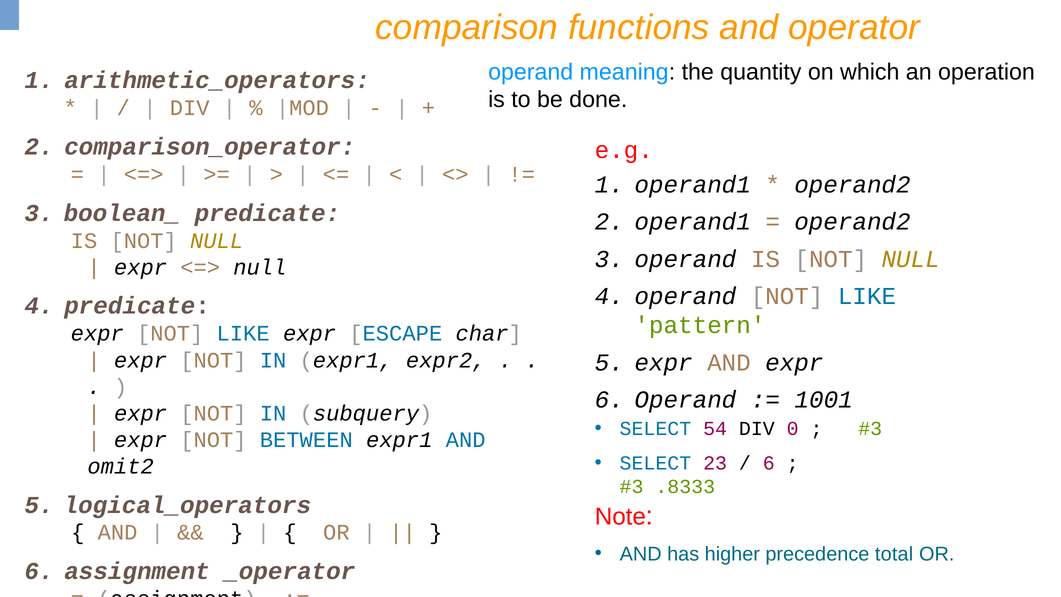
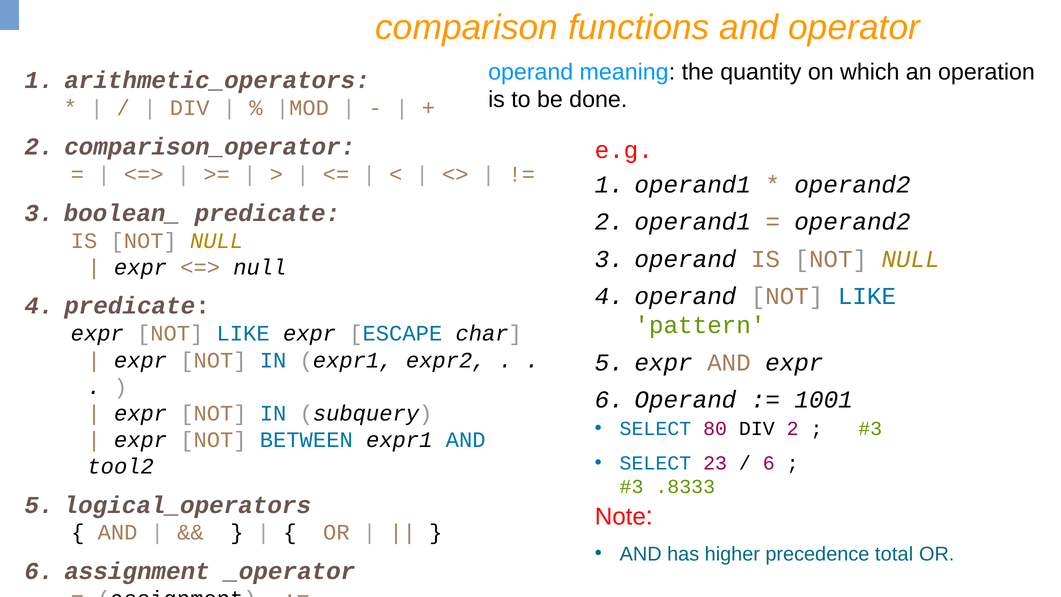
54: 54 -> 80 (715, 428)
DIV 0: 0 -> 2 (793, 428)
omit2: omit2 -> tool2 (121, 466)
